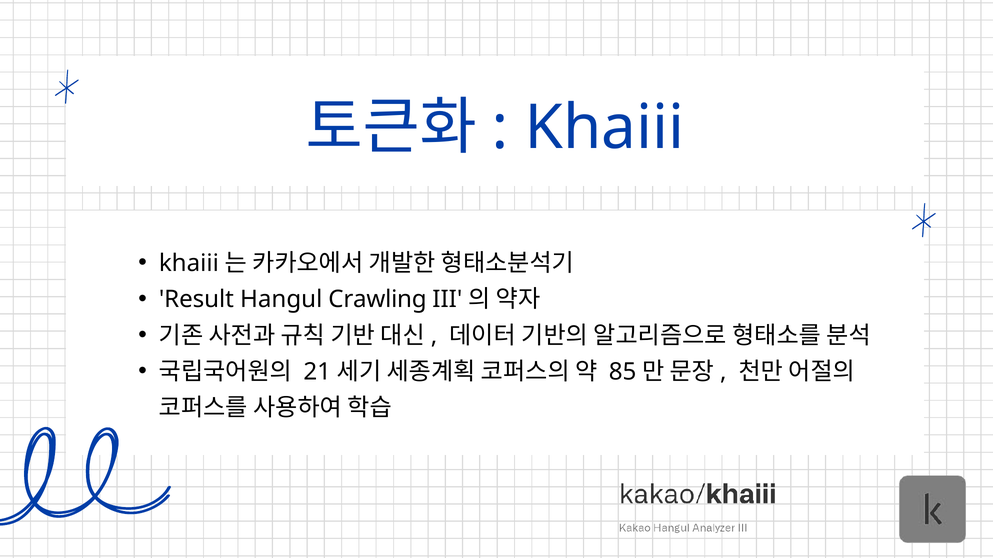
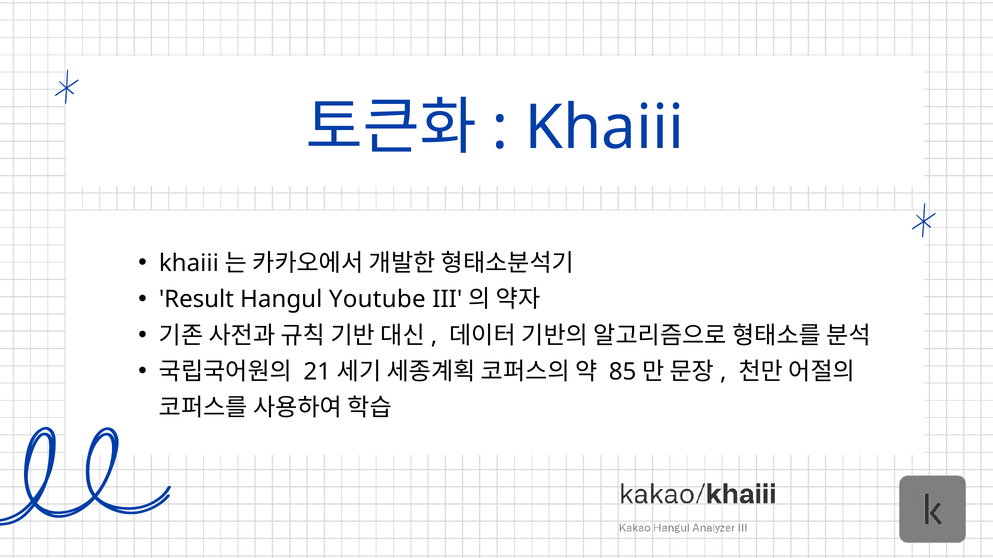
Crawling: Crawling -> Youtube (377, 300)
